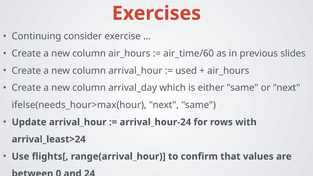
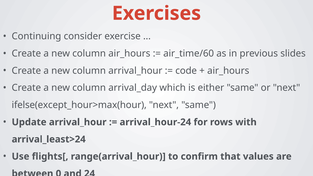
used: used -> code (186, 71)
ifelse(needs_hour>max(hour: ifelse(needs_hour>max(hour -> ifelse(except_hour>max(hour (79, 105)
